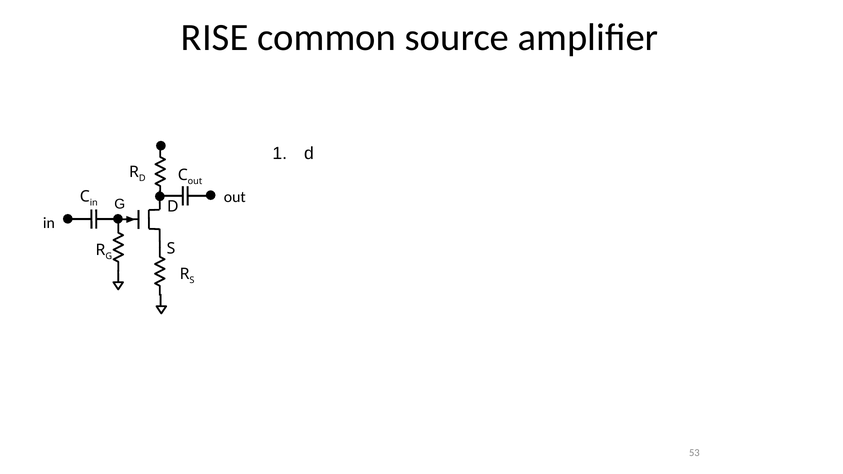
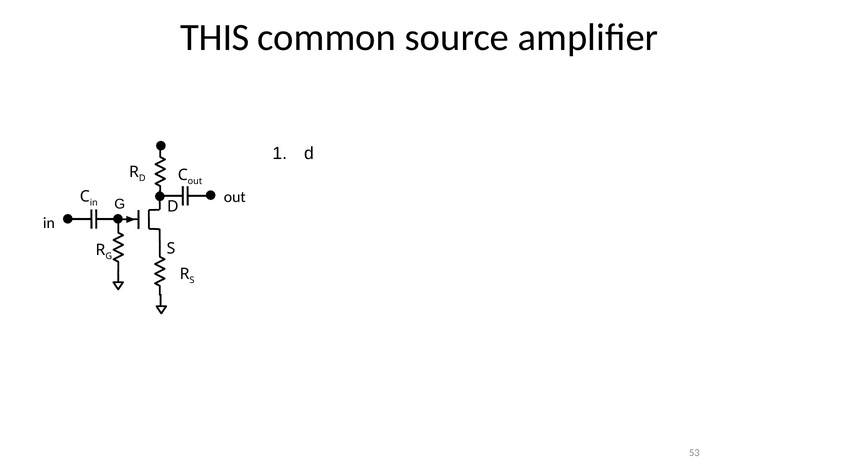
RISE: RISE -> THIS (215, 38)
